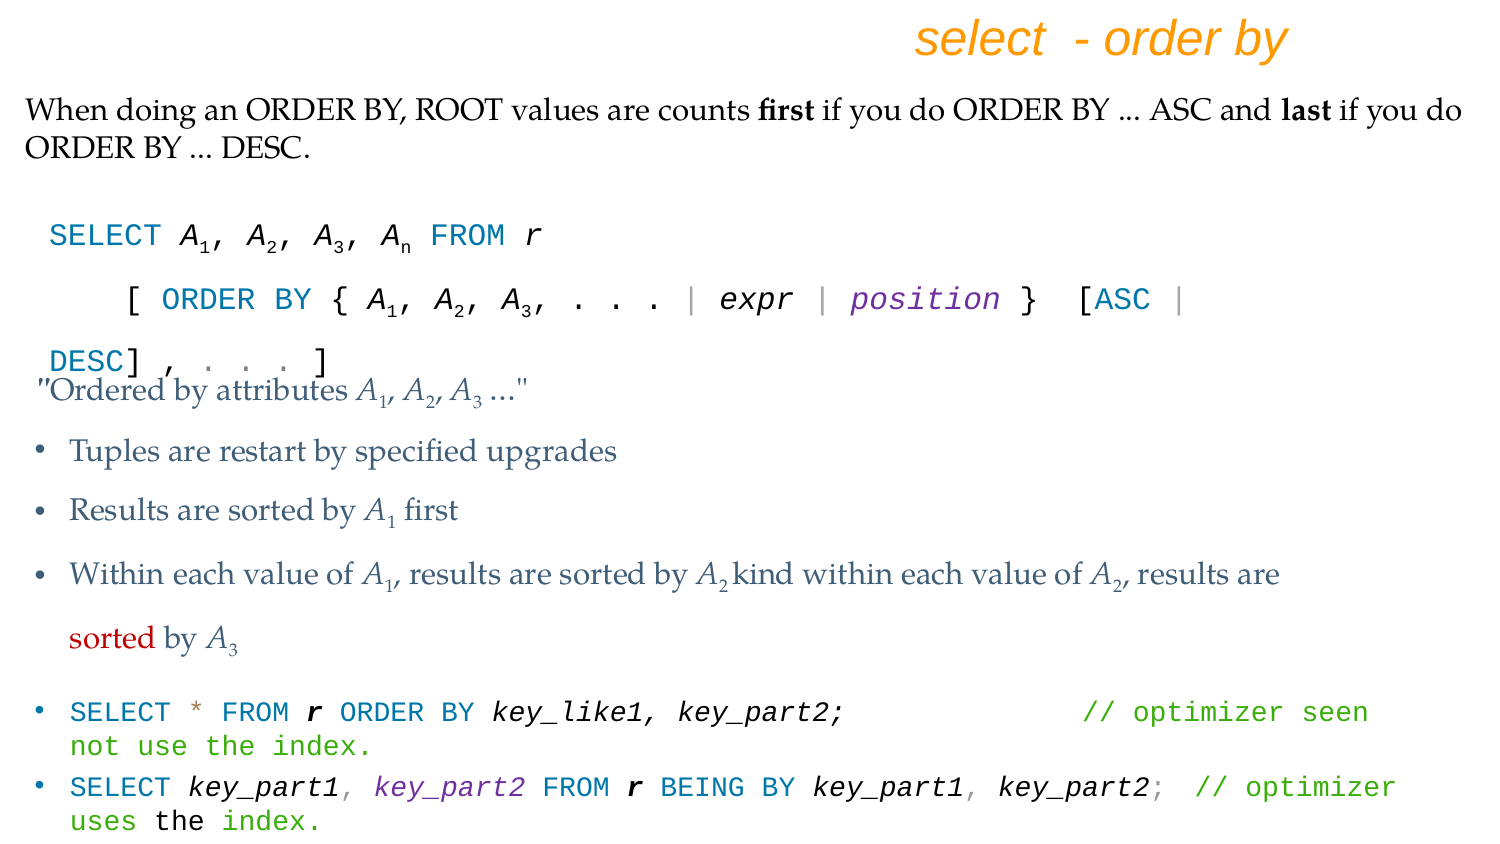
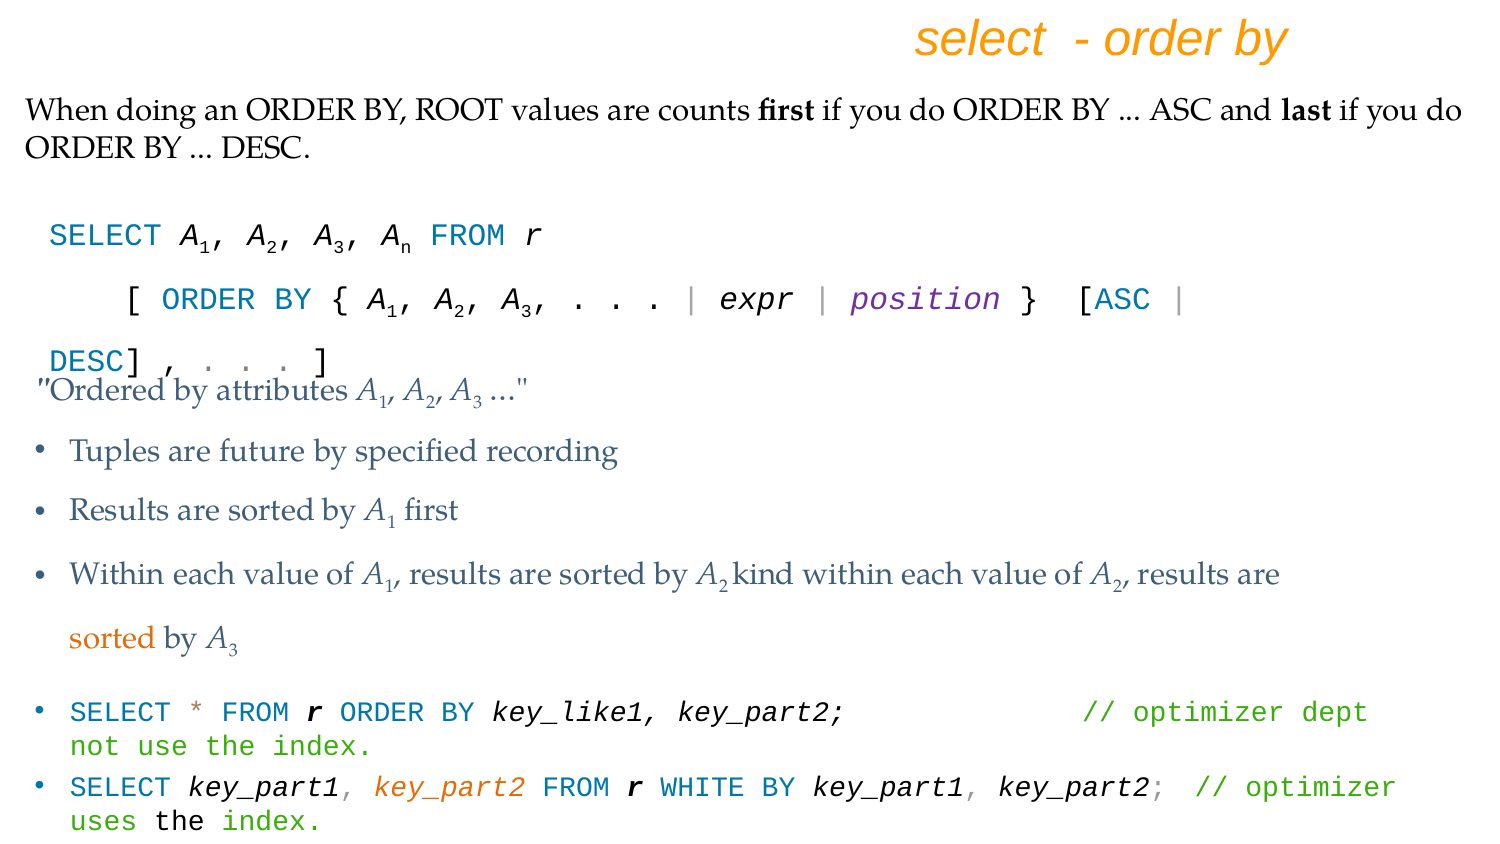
restart: restart -> future (263, 451)
upgrades: upgrades -> recording (552, 451)
sorted colour: red -> orange (113, 638)
seen: seen -> dept (1335, 712)
key_part2 colour: purple -> orange (449, 787)
BEING: BEING -> WHITE (703, 787)
